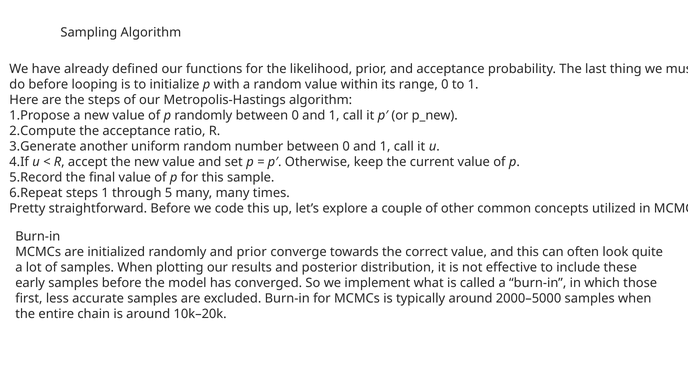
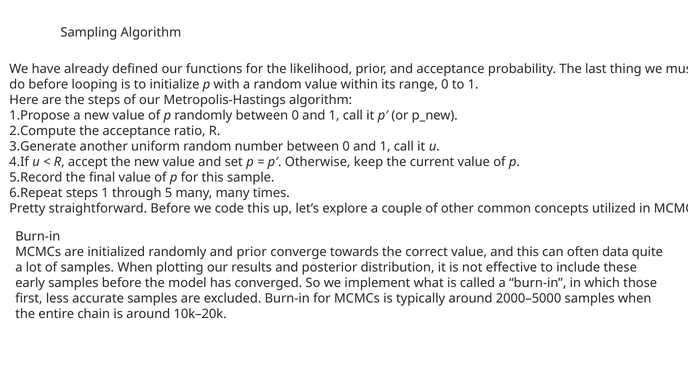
look: look -> data (616, 252)
